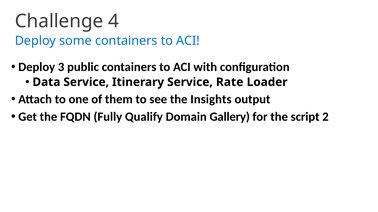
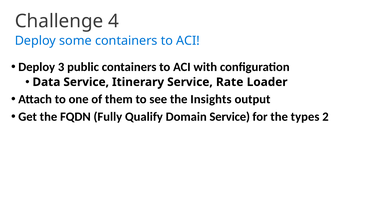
Domain Gallery: Gallery -> Service (230, 117)
script: script -> types (305, 117)
